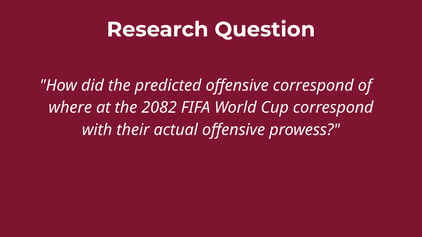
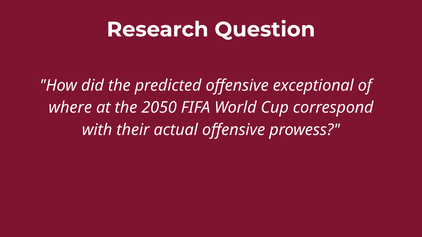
offensive correspond: correspond -> exceptional (313, 86)
2082: 2082 -> 2050 (159, 108)
